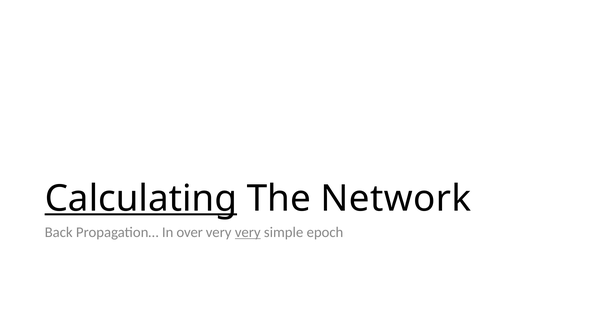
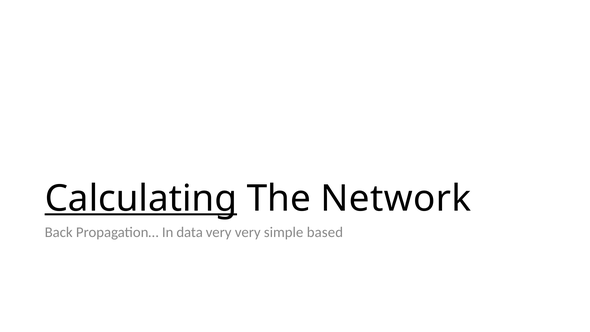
over: over -> data (190, 232)
very underline: present -> none (248, 232)
epoch: epoch -> based (325, 232)
